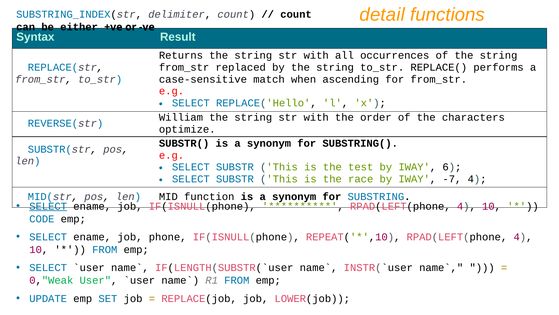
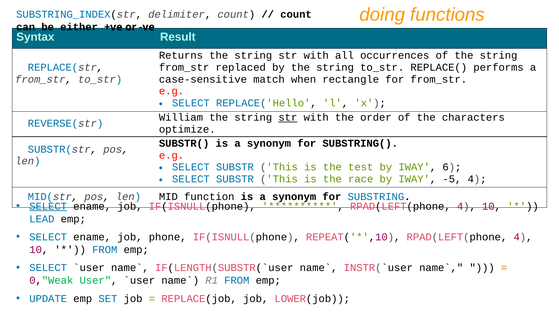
detail: detail -> doing (382, 15)
ascending: ascending -> rectangle (351, 79)
str underline: none -> present (288, 117)
-7: -7 -> -5 (452, 179)
CODE: CODE -> LEAD (42, 218)
